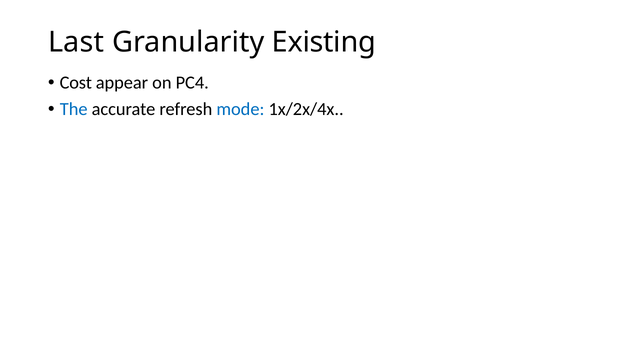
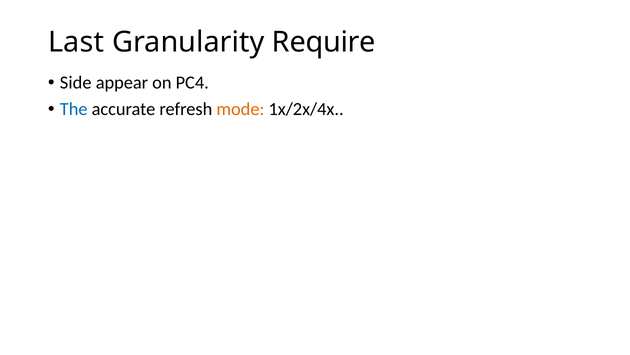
Existing: Existing -> Require (324, 42)
Cost: Cost -> Side (76, 83)
mode colour: blue -> orange (240, 109)
